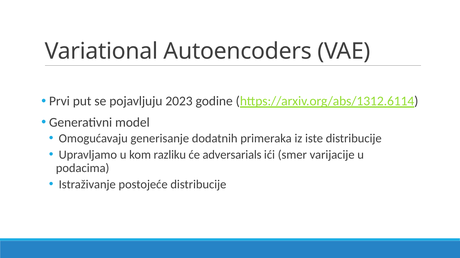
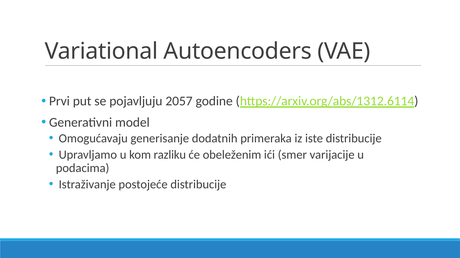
2023: 2023 -> 2057 (179, 102)
adversarials: adversarials -> obeleženim (232, 155)
